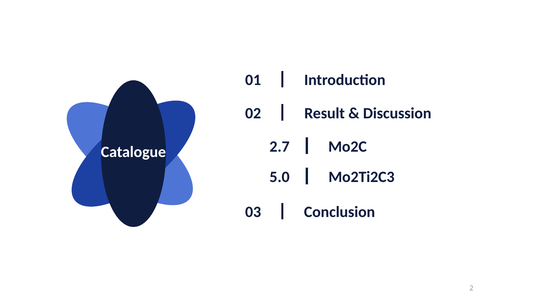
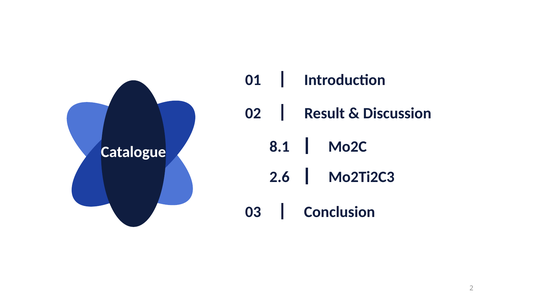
2.7: 2.7 -> 8.1 (280, 147)
5.0: 5.0 -> 2.6 (280, 177)
